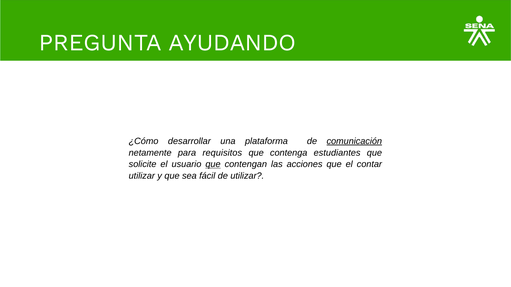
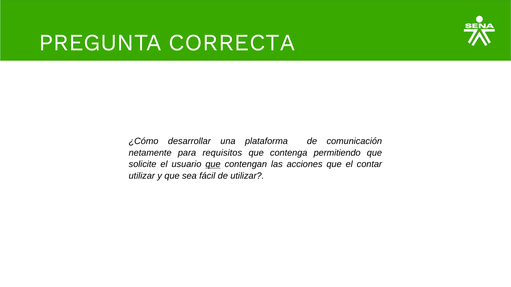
AYUDANDO: AYUDANDO -> CORRECTA (232, 43)
comunicación underline: present -> none (354, 141)
estudiantes: estudiantes -> permitiendo (337, 153)
